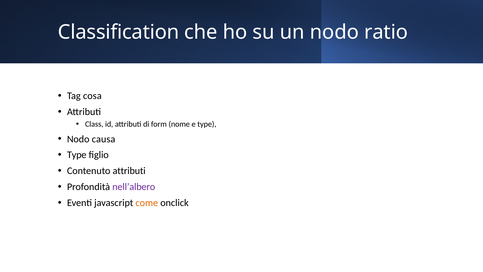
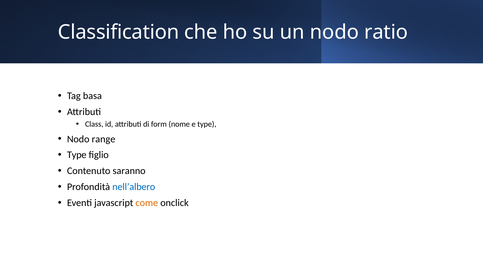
cosa: cosa -> basa (92, 96)
causa: causa -> range (104, 139)
Contenuto attributi: attributi -> saranno (129, 171)
nell’albero colour: purple -> blue (134, 187)
